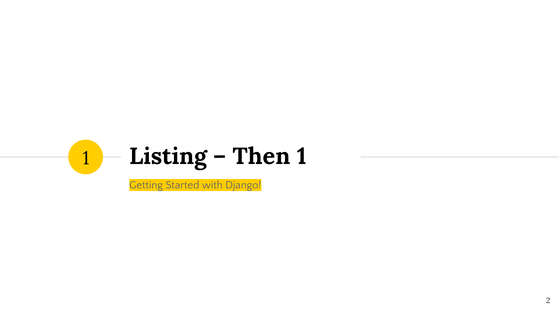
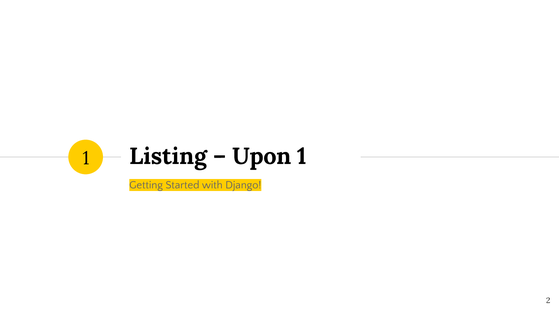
Then: Then -> Upon (262, 156)
